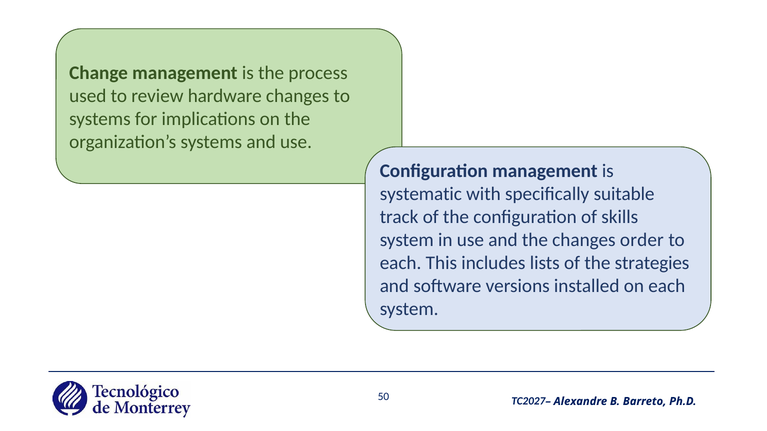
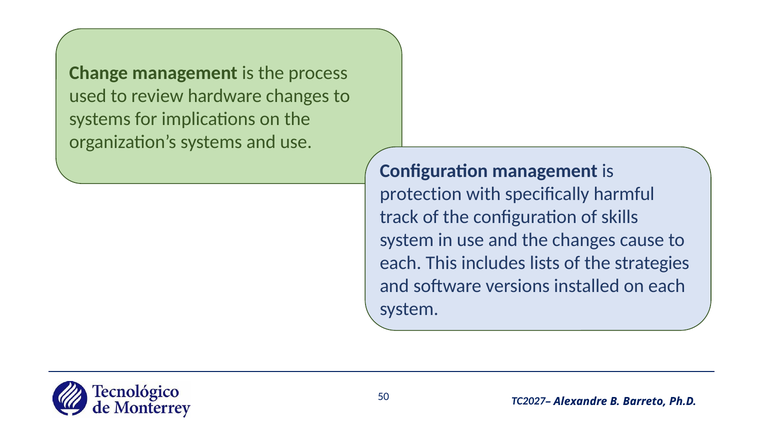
systematic: systematic -> protection (421, 194)
suitable: suitable -> harmful (624, 194)
order: order -> cause (642, 240)
